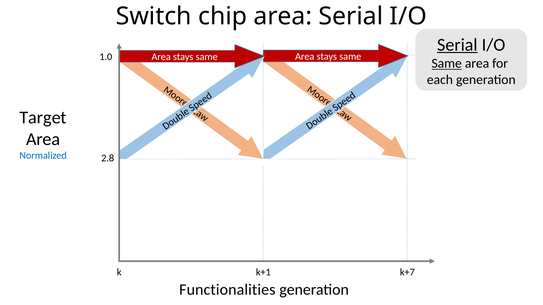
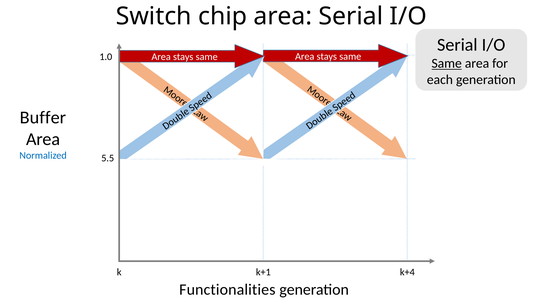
Serial underline: present -> none (457, 45)
Target: Target -> Buffer (43, 118)
2.8: 2.8 -> 5.5 (108, 158)
k+7: k+7 -> k+4 (407, 272)
